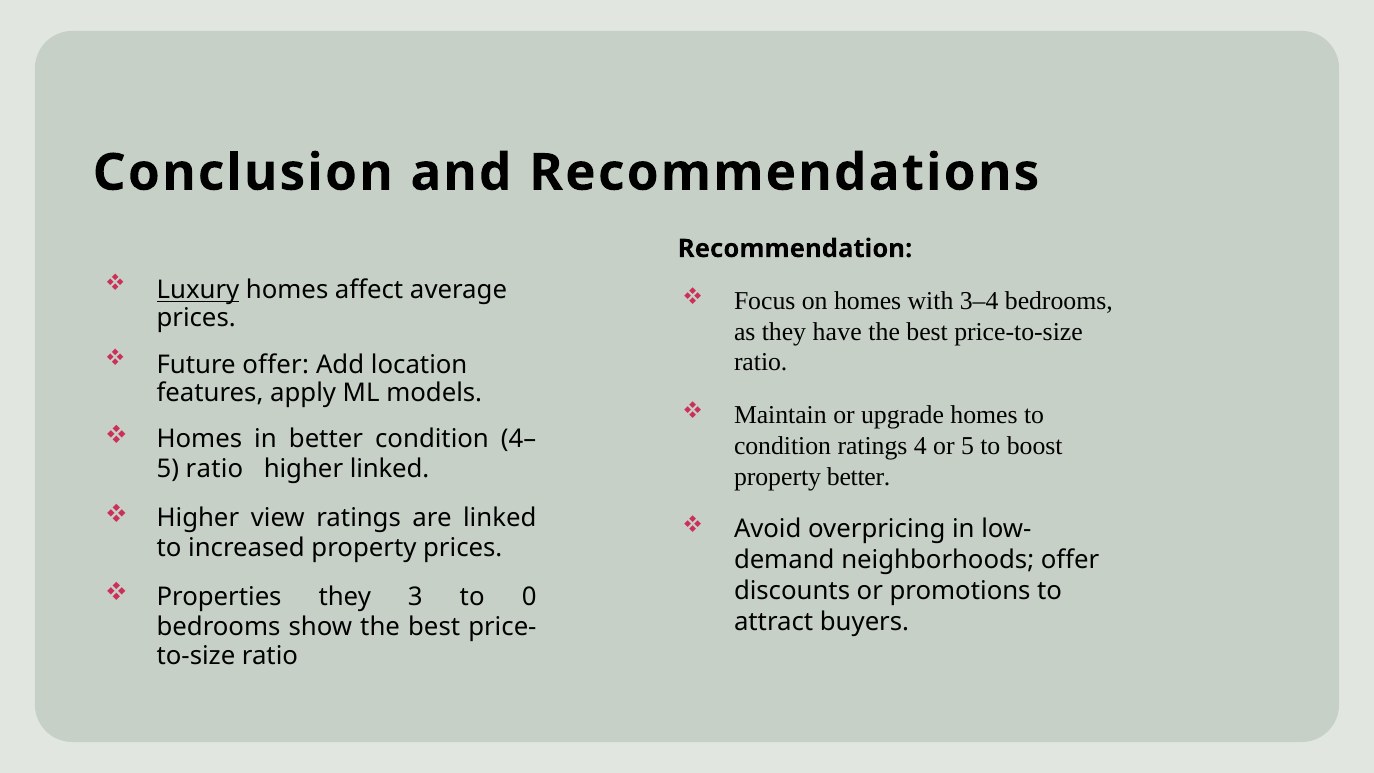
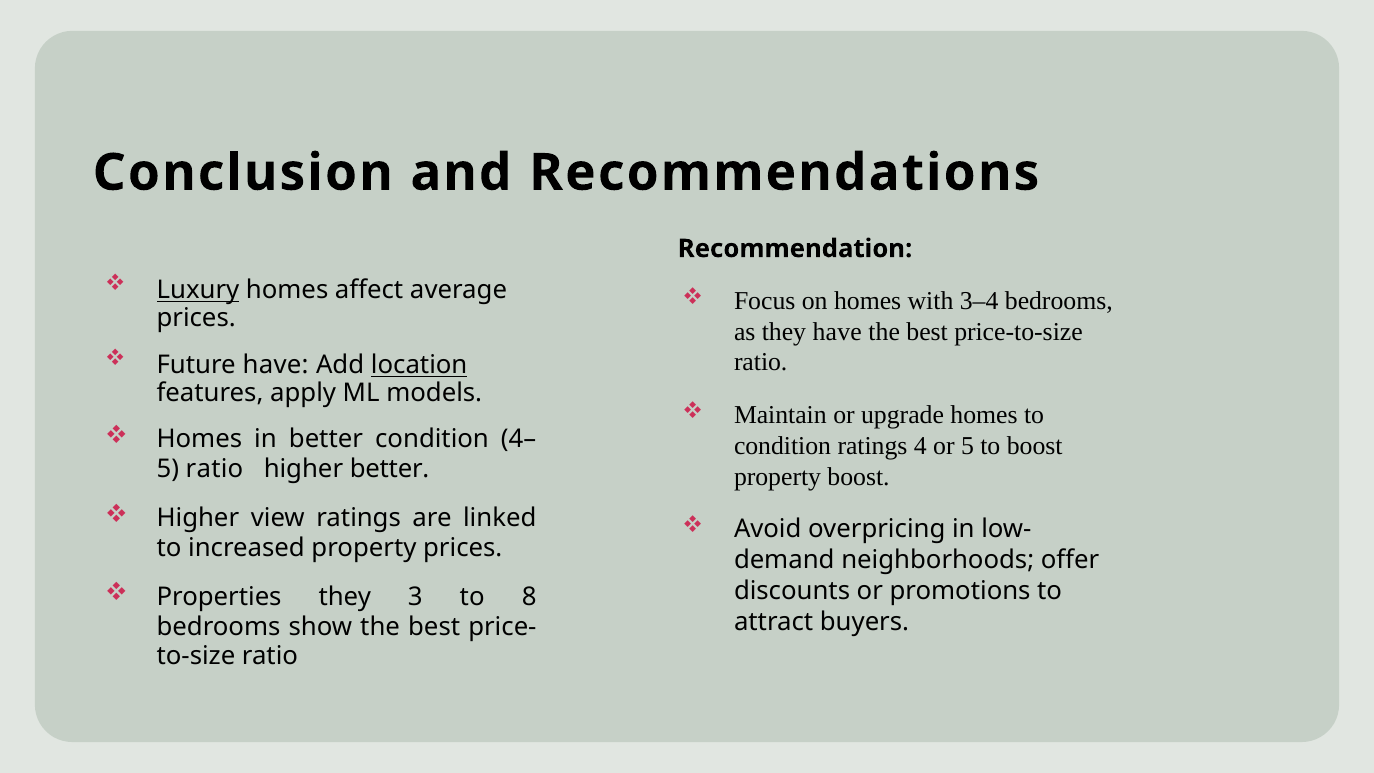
Future offer: offer -> have (276, 365)
location underline: none -> present (419, 365)
higher linked: linked -> better (390, 469)
property better: better -> boost (859, 477)
0: 0 -> 8 (529, 597)
